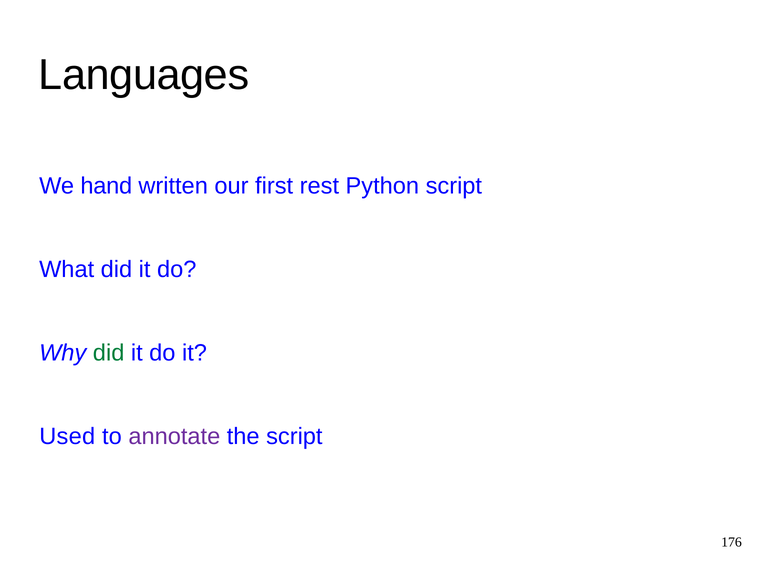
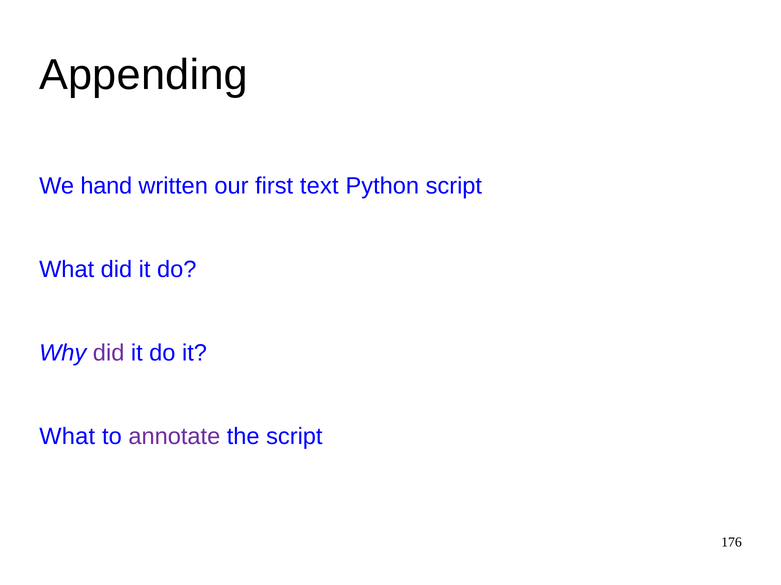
Languages: Languages -> Appending (144, 75)
rest: rest -> text (319, 186)
did colour: green -> purple (109, 353)
Used: Used -> What (67, 437)
